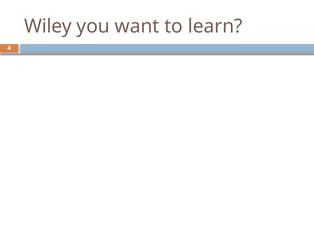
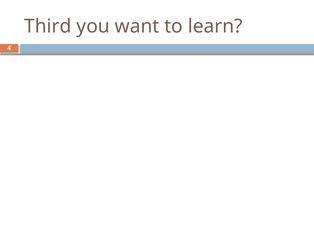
Wiley: Wiley -> Third (48, 26)
